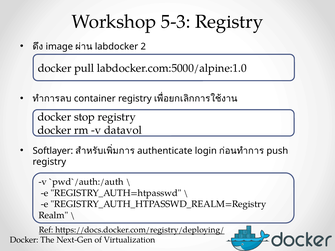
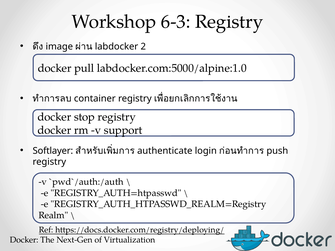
5-3: 5-3 -> 6-3 (176, 22)
datavol: datavol -> support (123, 130)
